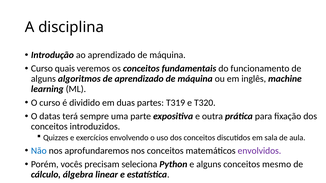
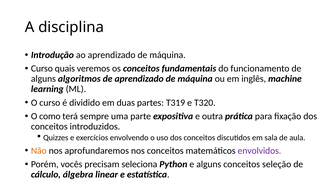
datas: datas -> como (50, 117)
Não colour: blue -> orange (39, 151)
mesmo: mesmo -> seleção (277, 165)
